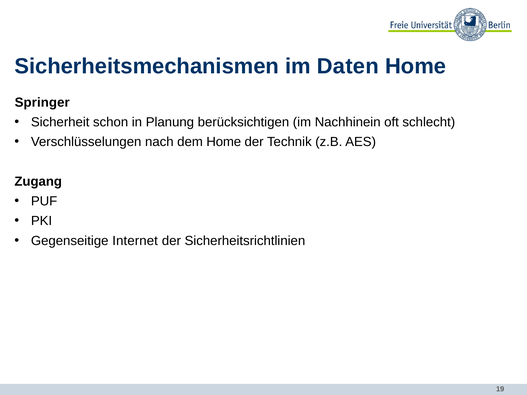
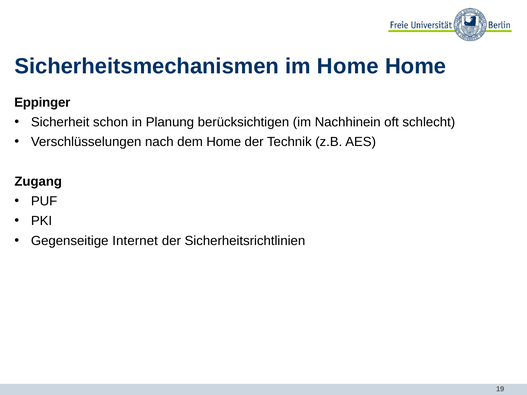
im Daten: Daten -> Home (348, 66)
Springer: Springer -> Eppinger (42, 102)
